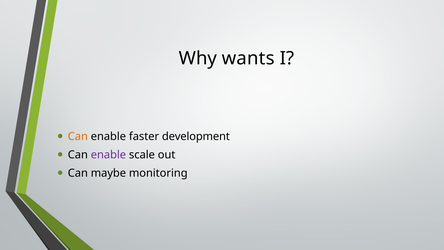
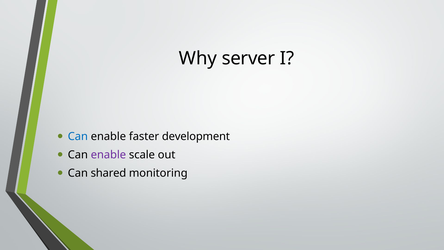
wants: wants -> server (248, 58)
Can colour: orange -> blue (78, 136)
maybe: maybe -> shared (108, 173)
